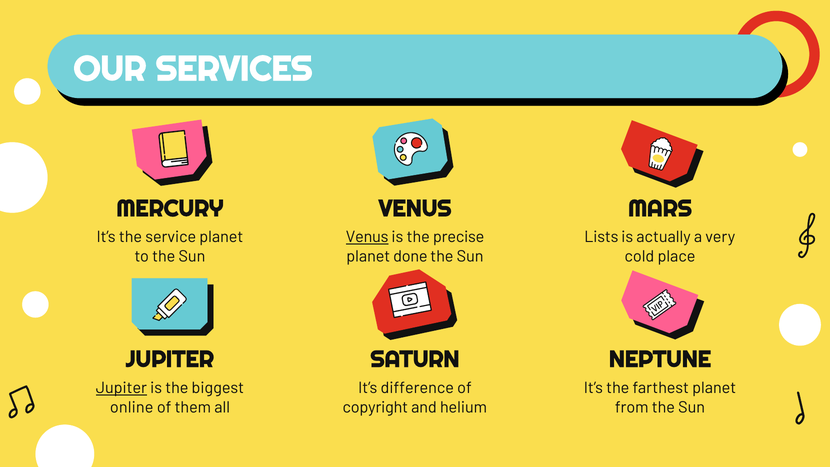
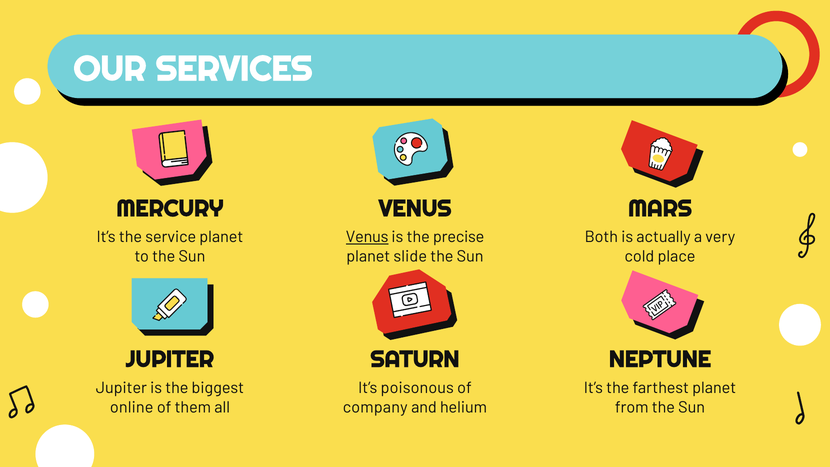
Lists: Lists -> Both (601, 237)
done: done -> slide (410, 256)
Jupiter underline: present -> none (121, 388)
difference: difference -> poisonous (417, 388)
copyright: copyright -> company (375, 407)
